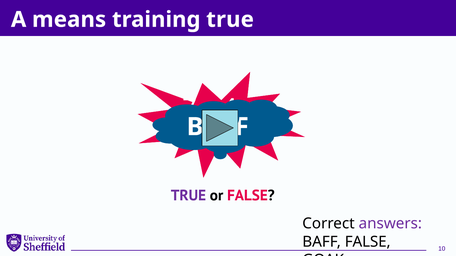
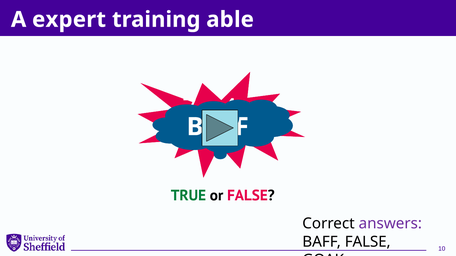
means: means -> expert (69, 20)
training true: true -> able (230, 20)
TRUE colour: purple -> green (188, 196)
